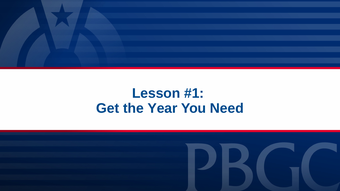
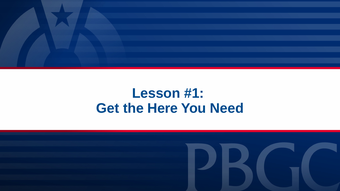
Year: Year -> Here (163, 108)
